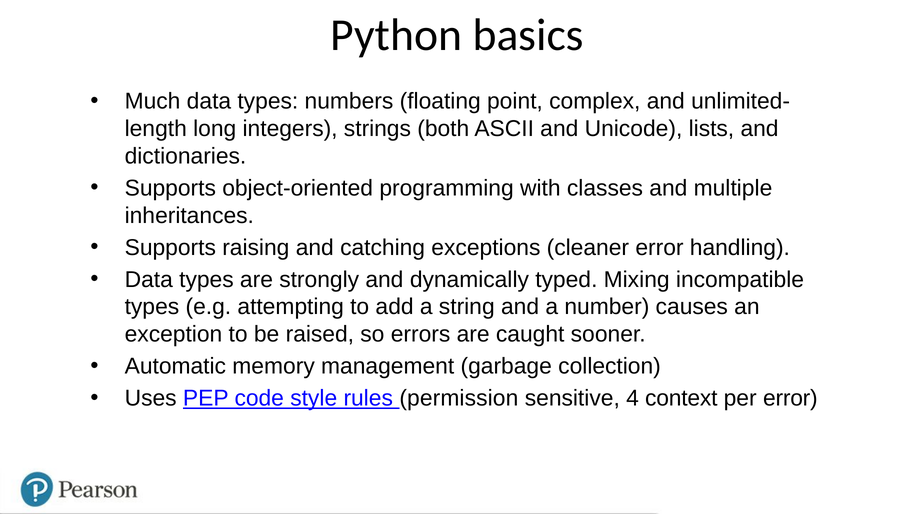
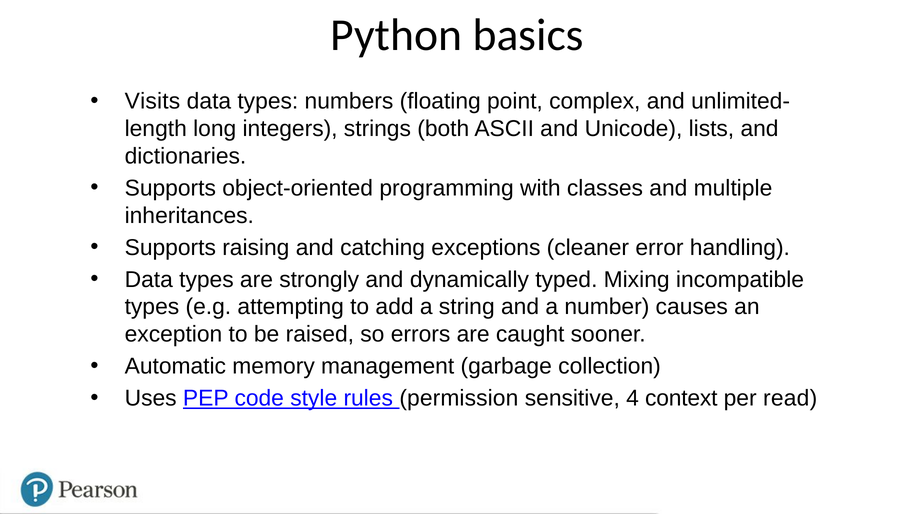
Much: Much -> Visits (152, 101)
per error: error -> read (790, 398)
